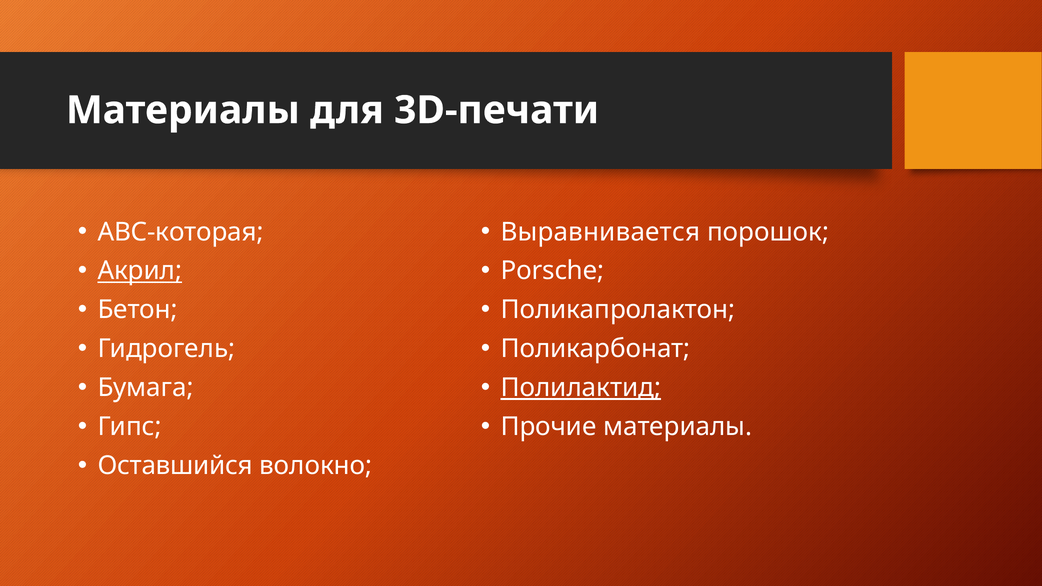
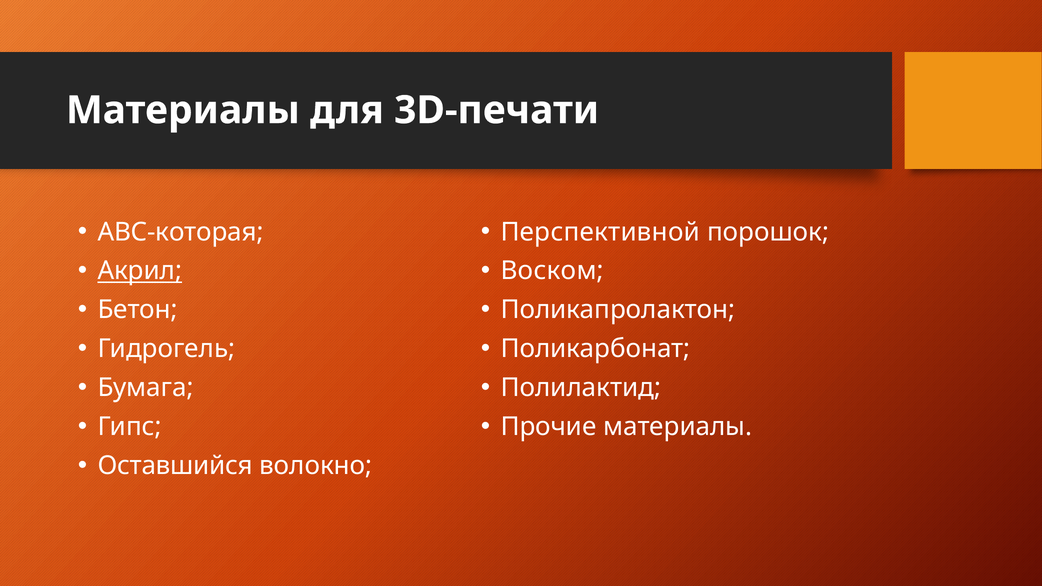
Выравнивается: Выравнивается -> Перспективной (600, 232)
Porsche: Porsche -> Воском (552, 271)
Полилактид underline: present -> none (581, 388)
